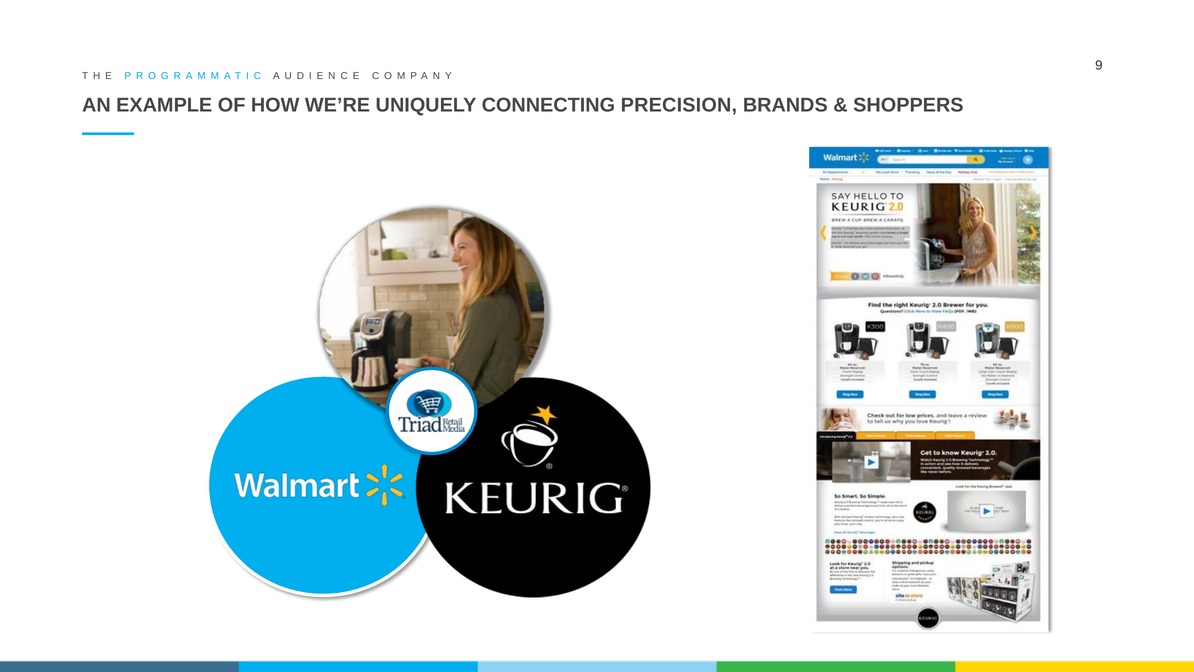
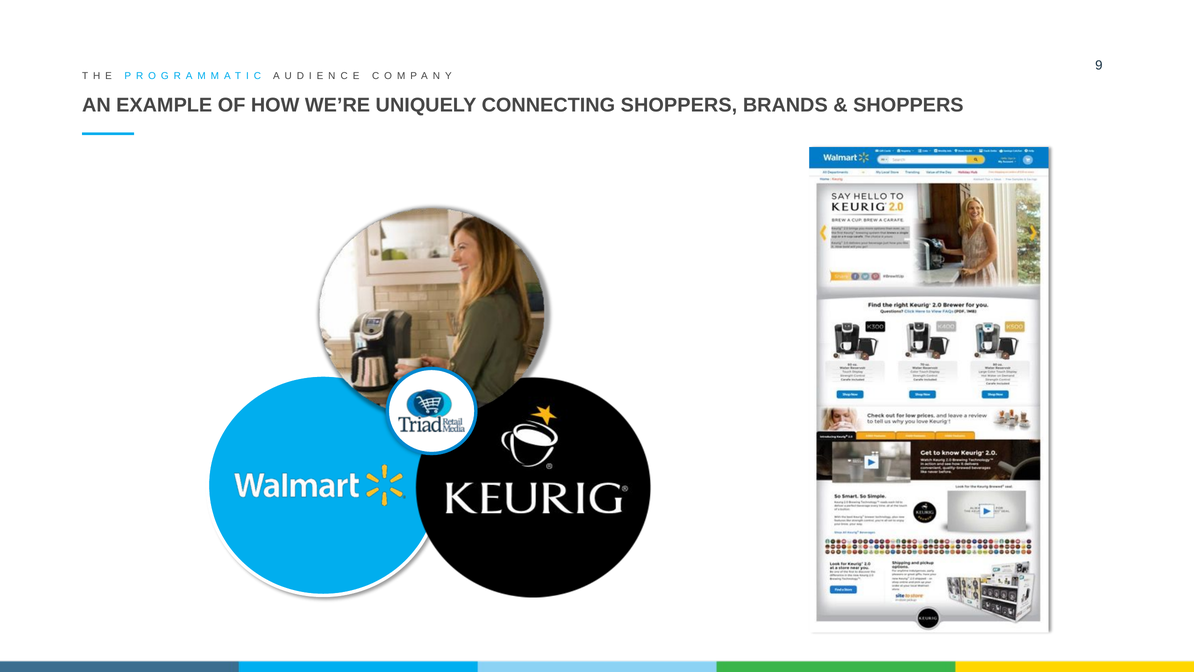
CONNECTING PRECISION: PRECISION -> SHOPPERS (679, 105)
